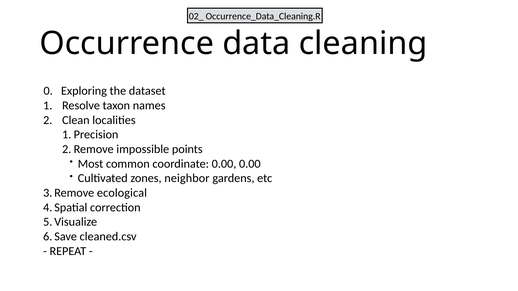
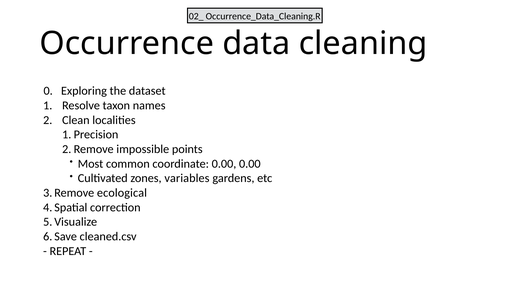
neighbor: neighbor -> variables (187, 178)
